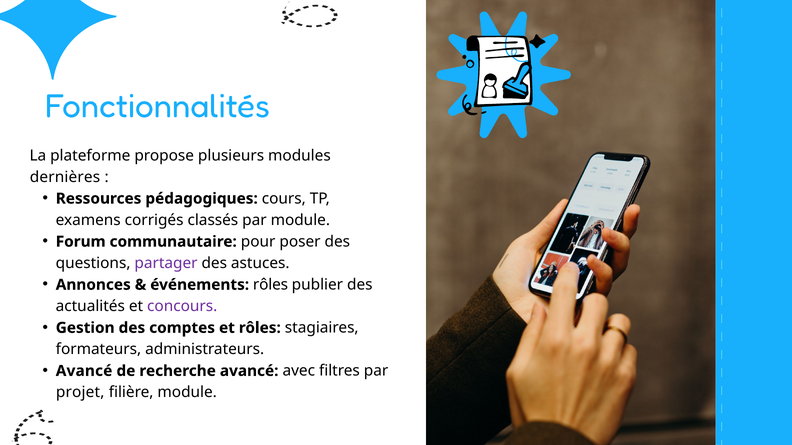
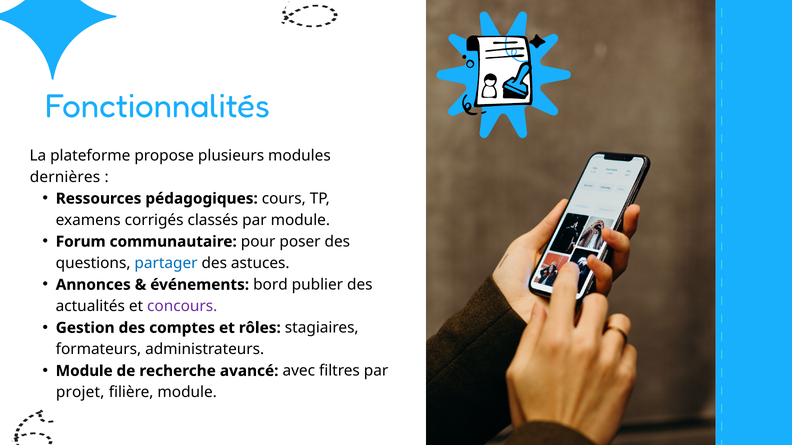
partager colour: purple -> blue (166, 263)
événements rôles: rôles -> bord (270, 285)
Avancé: Avancé -> Module (84, 371)
